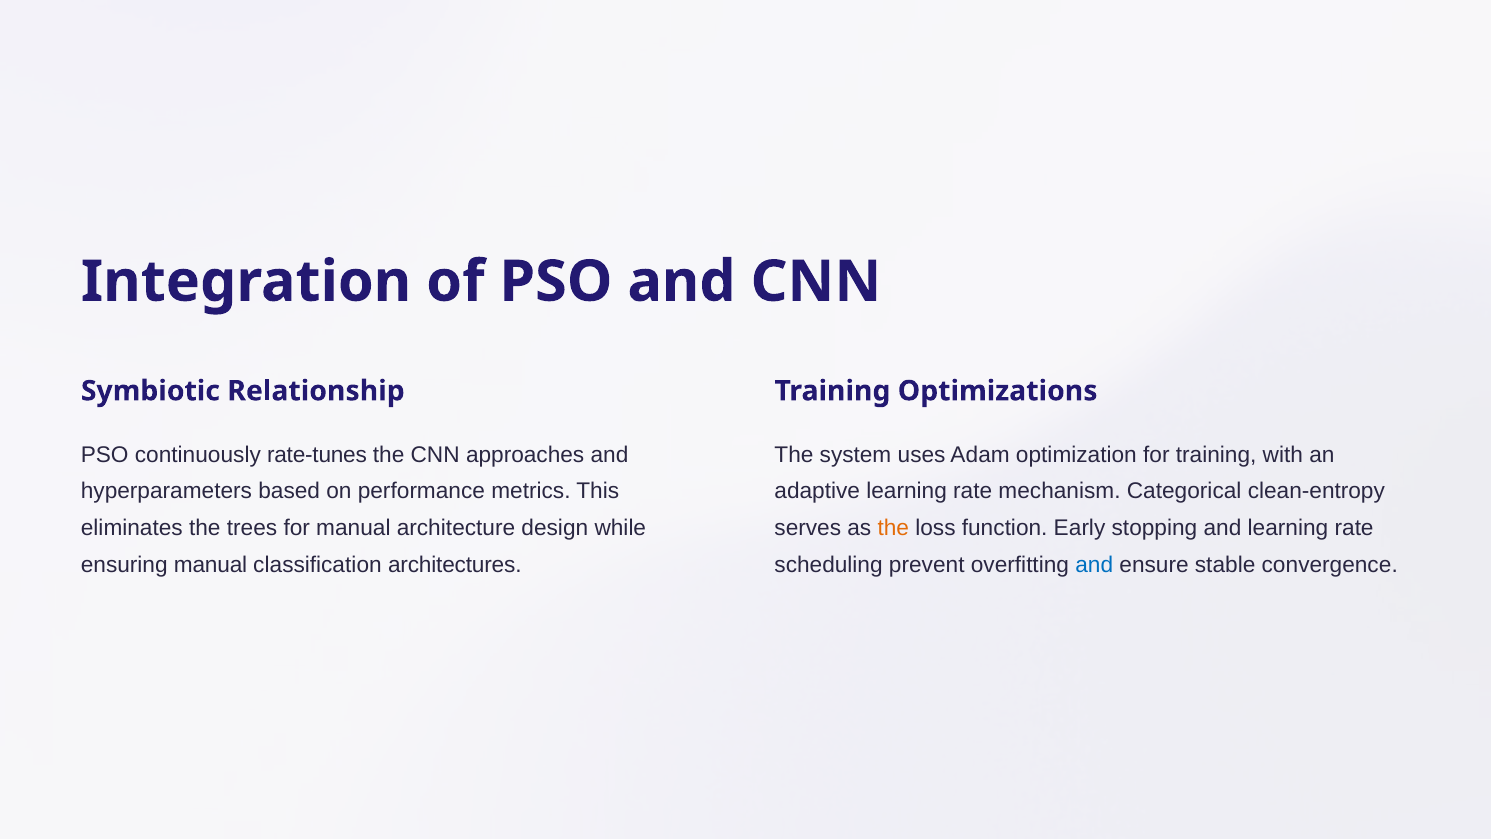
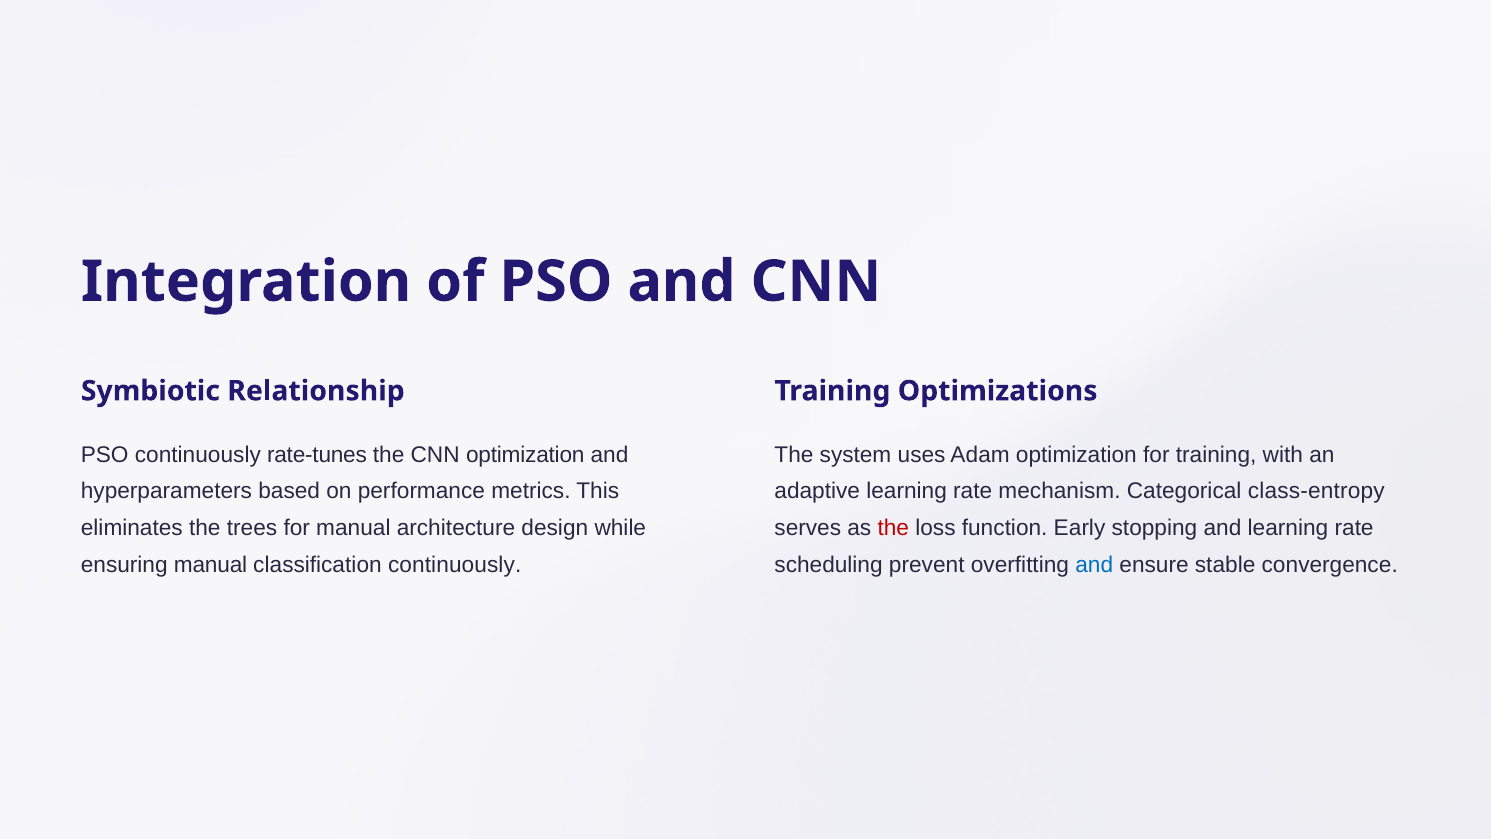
CNN approaches: approaches -> optimization (525, 454)
clean-entropy: clean-entropy -> class-entropy (1316, 491)
the colour: orange -> red (893, 528)
classification architectures: architectures -> continuously (455, 565)
